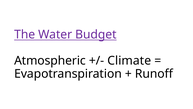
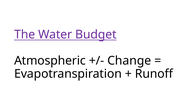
Climate: Climate -> Change (129, 60)
